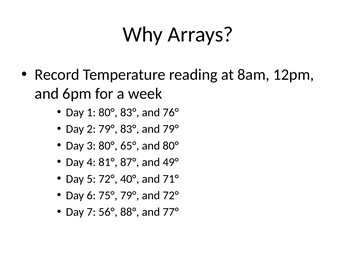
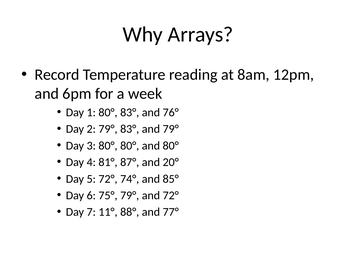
80° 65°: 65° -> 80° (130, 146)
49°: 49° -> 20° (171, 162)
40°: 40° -> 74° (130, 179)
71°: 71° -> 85° (171, 179)
56°: 56° -> 11° (108, 212)
